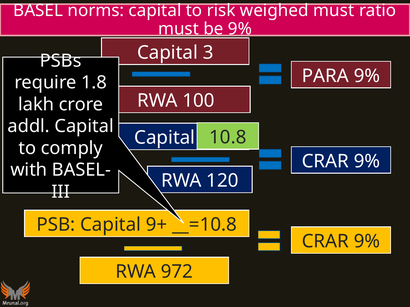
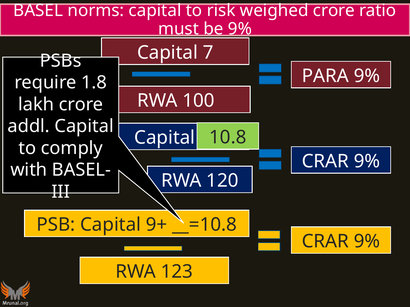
weighed must: must -> crore (334, 11)
3: 3 -> 7 (208, 53)
972: 972 -> 123 (177, 272)
